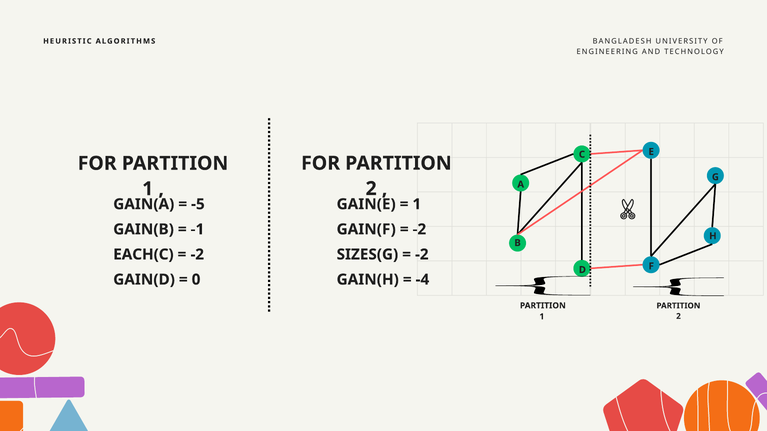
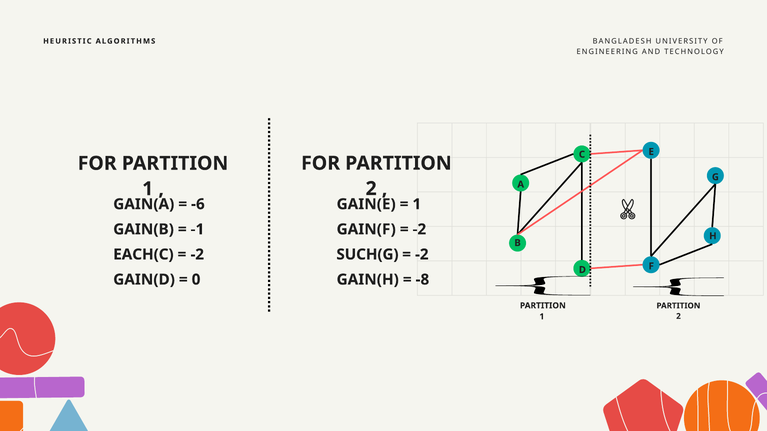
-5: -5 -> -6 (198, 204)
SIZES(G: SIZES(G -> SUCH(G (367, 255)
-4: -4 -> -8 (422, 280)
